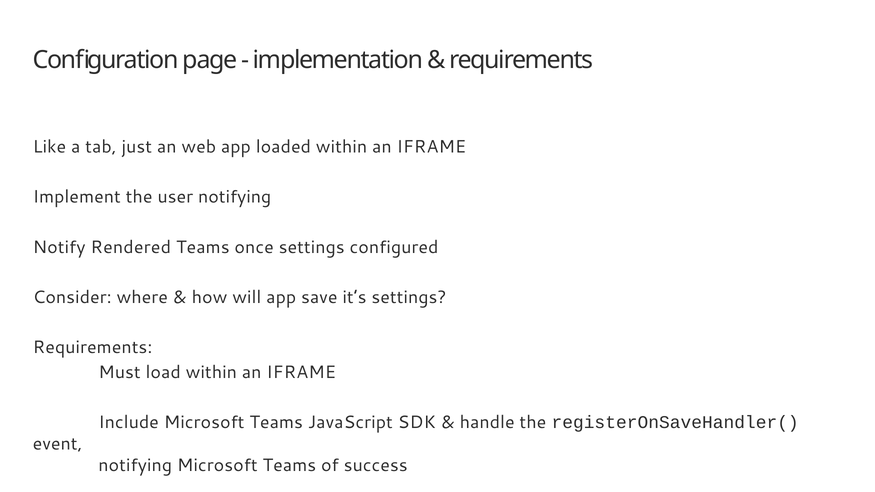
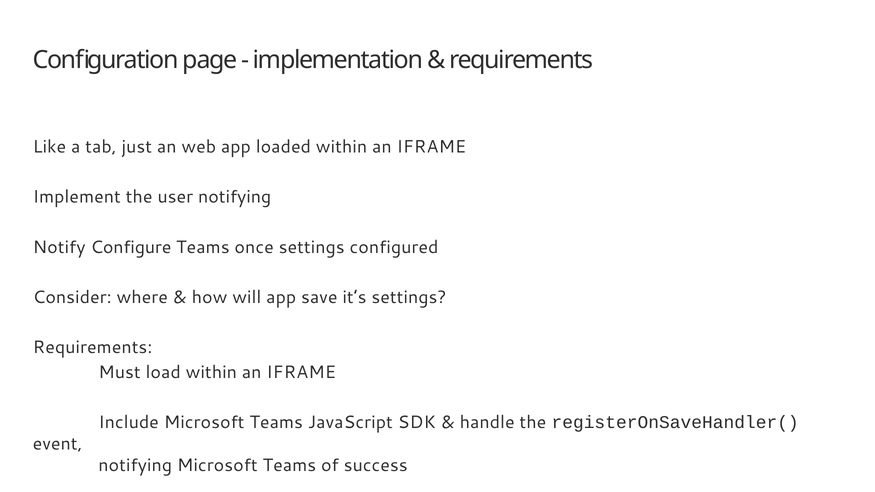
Rendered: Rendered -> Configure (131, 247)
